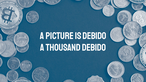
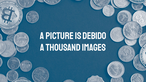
thousand debido: debido -> images (94, 48)
